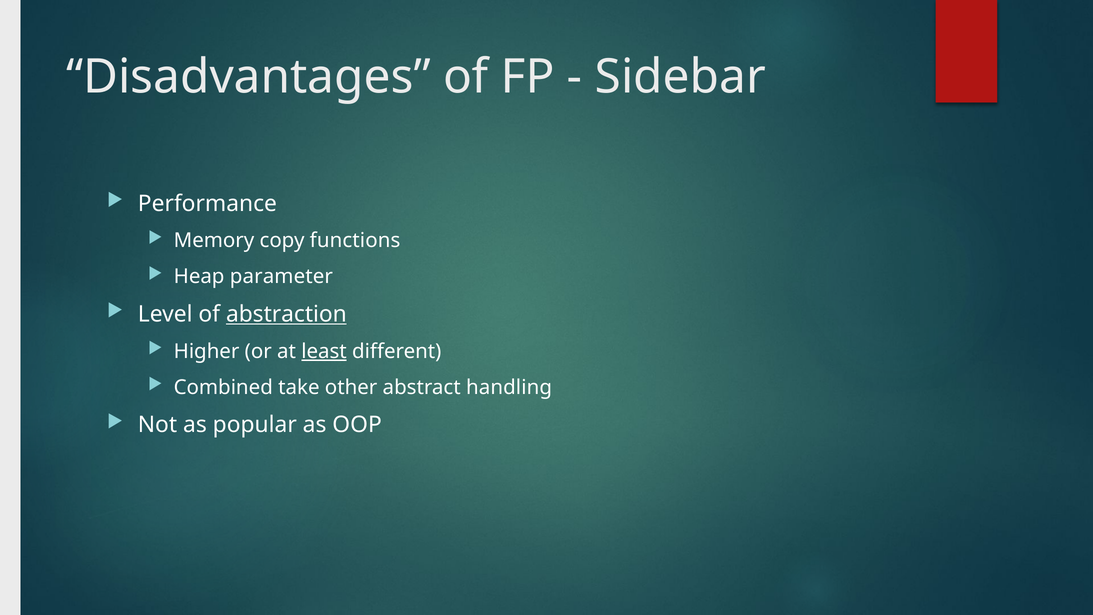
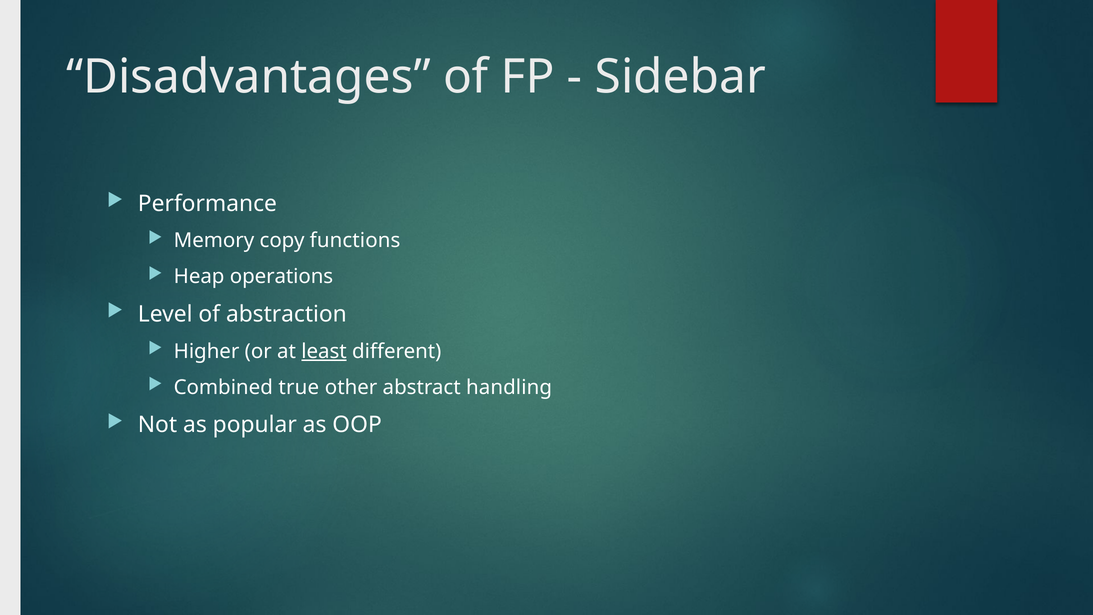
parameter: parameter -> operations (282, 277)
abstraction underline: present -> none (286, 314)
take: take -> true (299, 387)
